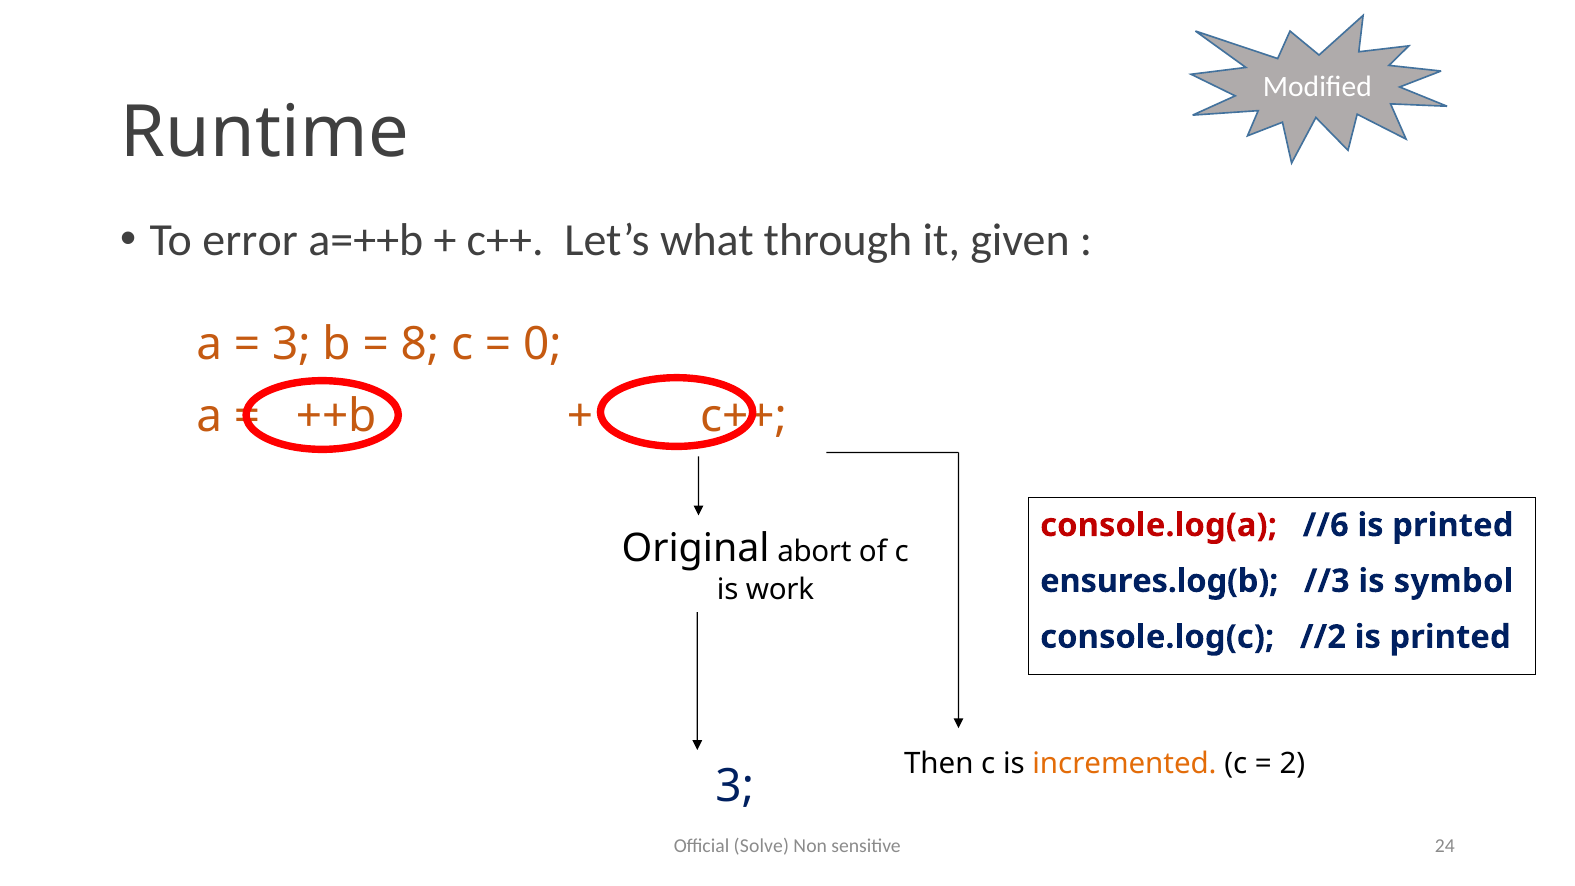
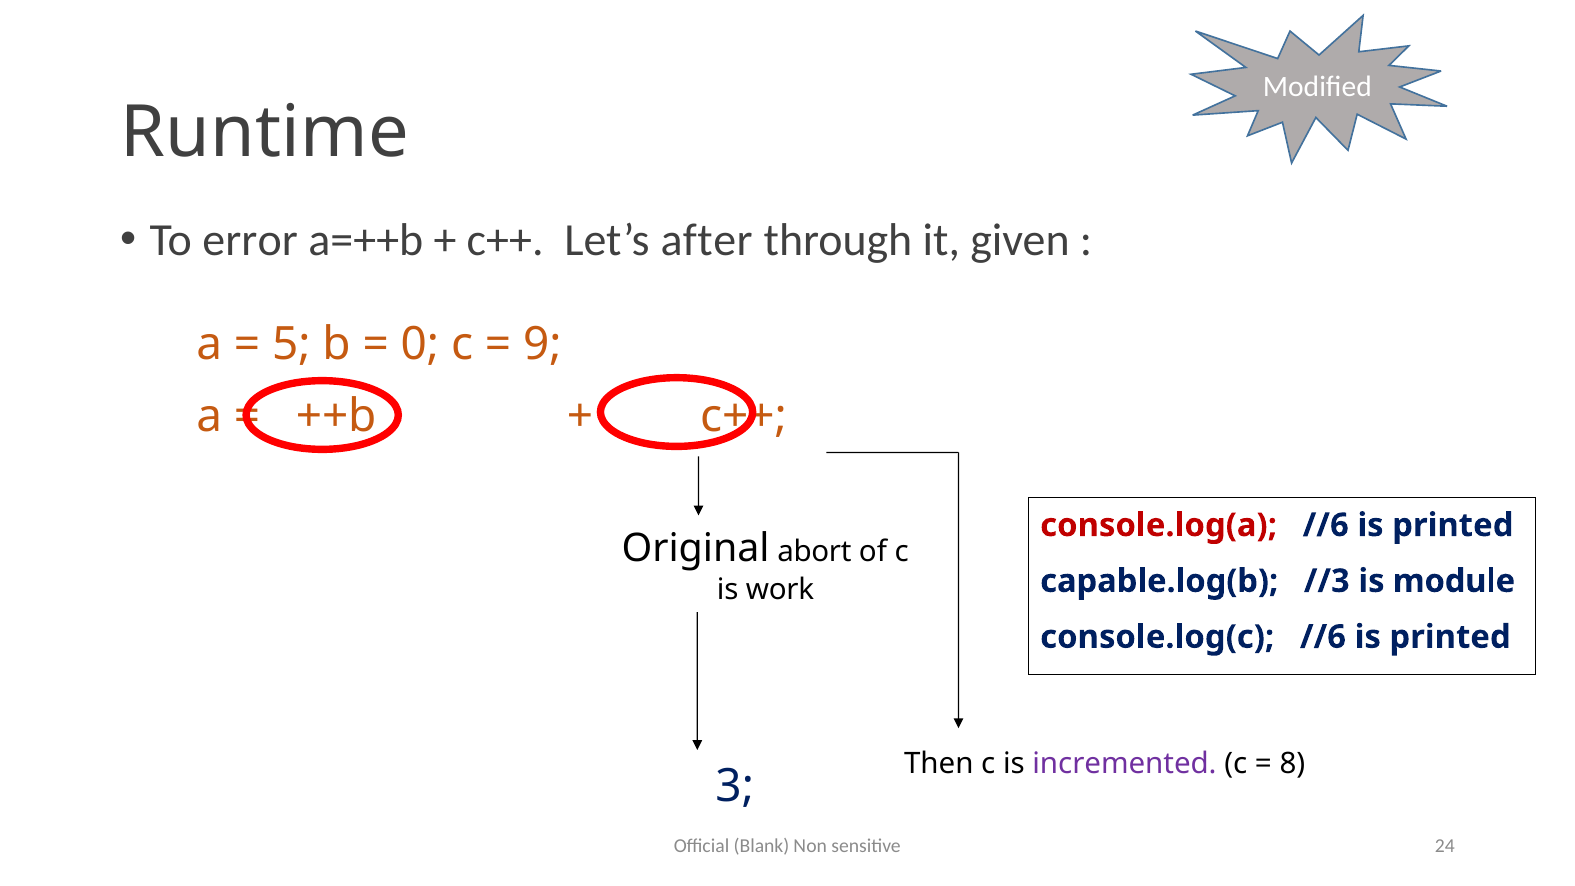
what: what -> after (707, 240)
3: 3 -> 5 (291, 345)
8: 8 -> 0 (420, 345)
0: 0 -> 9 (542, 345)
ensures.log(b: ensures.log(b -> capable.log(b (1159, 581)
symbol: symbol -> module (1454, 581)
console.log(c //2: //2 -> //6 (1323, 637)
incremented colour: orange -> purple (1125, 763)
2: 2 -> 8 (1292, 763)
Solve: Solve -> Blank (762, 846)
